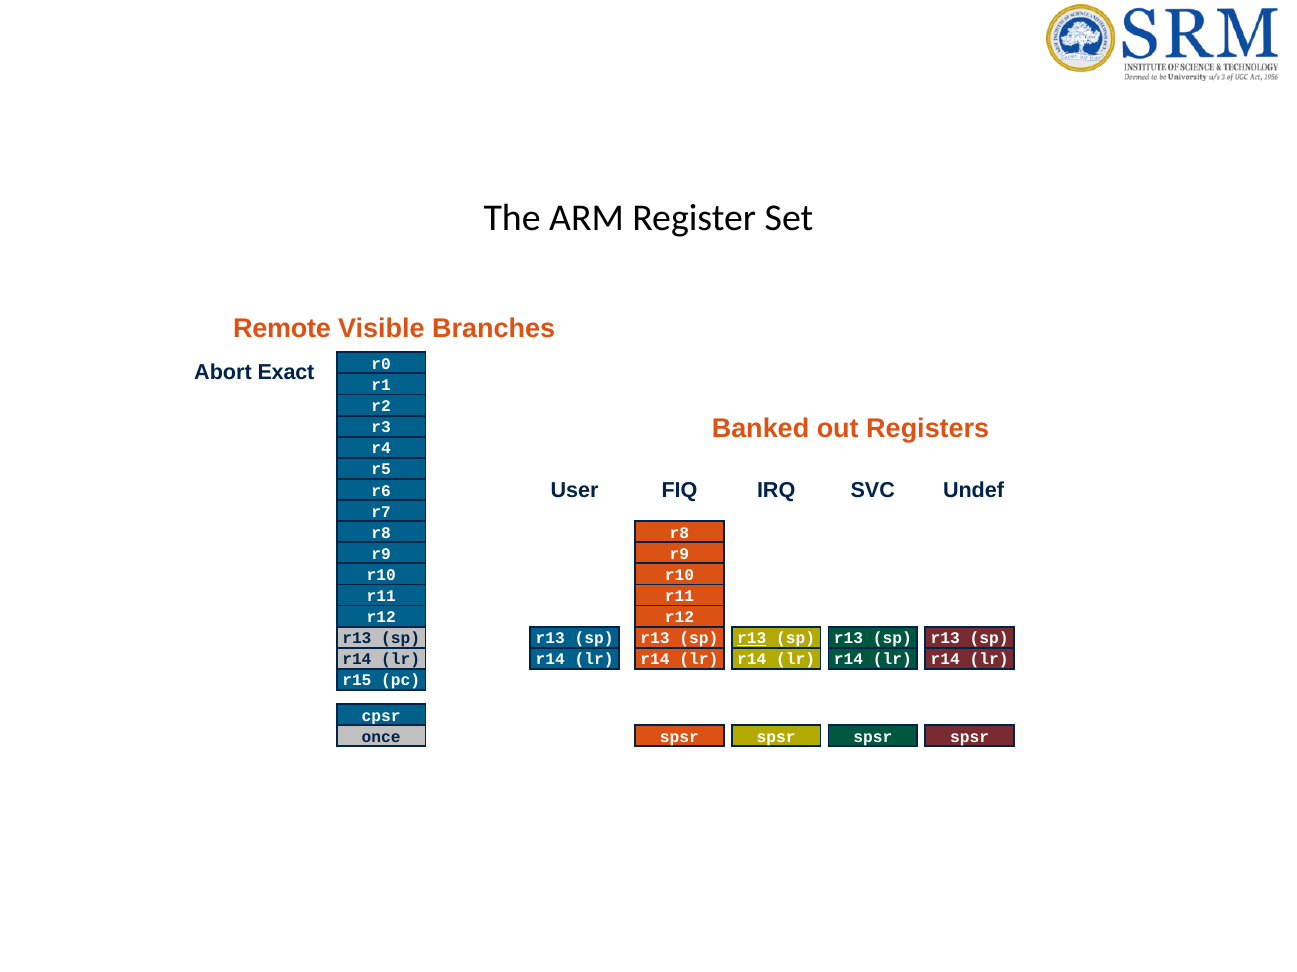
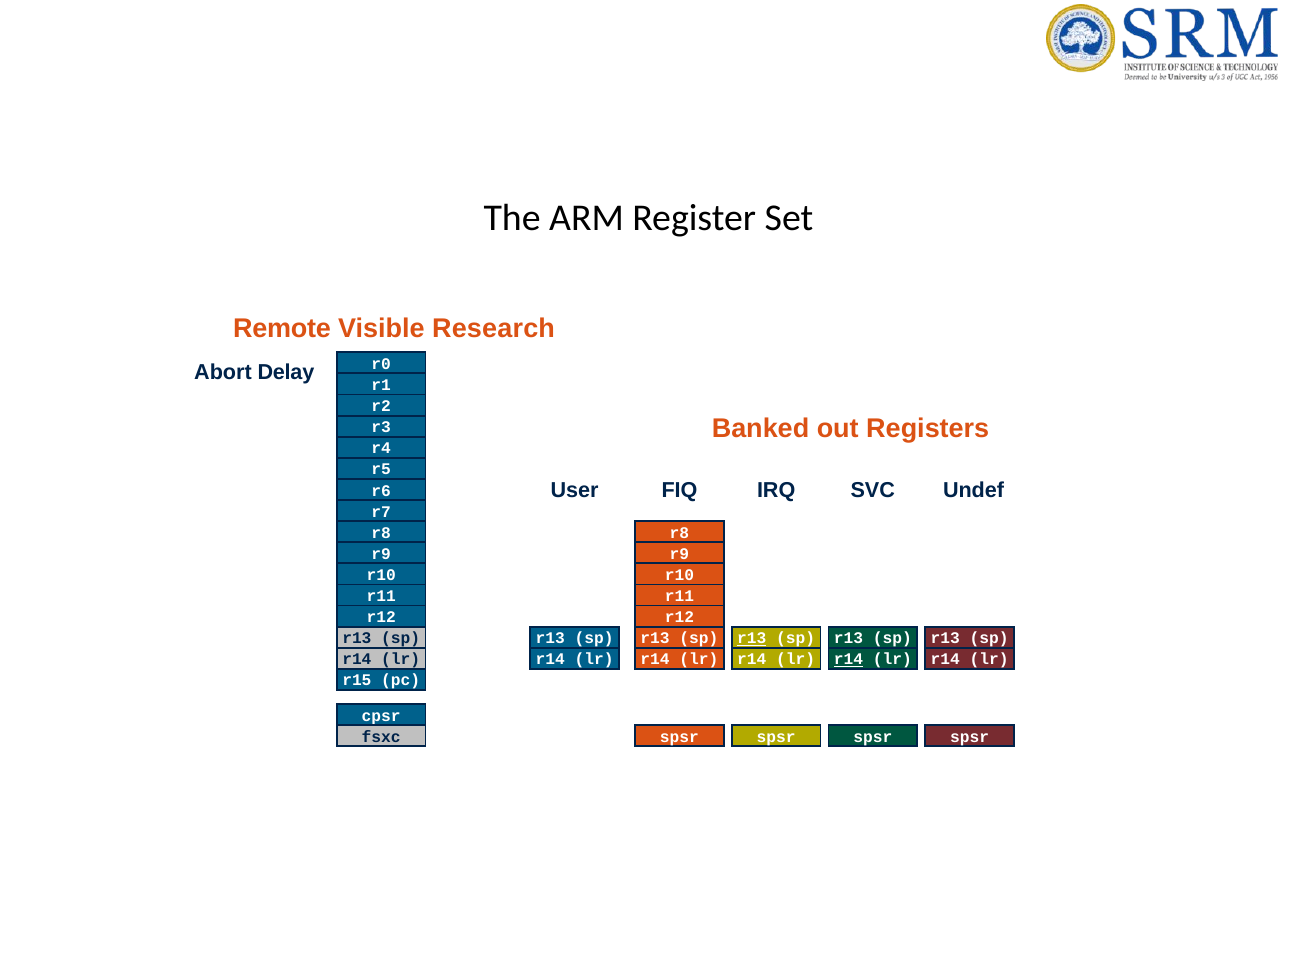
Branches: Branches -> Research (494, 328)
Exact: Exact -> Delay (286, 373)
r14 underline: none -> present (849, 660)
once: once -> fsxc (381, 737)
